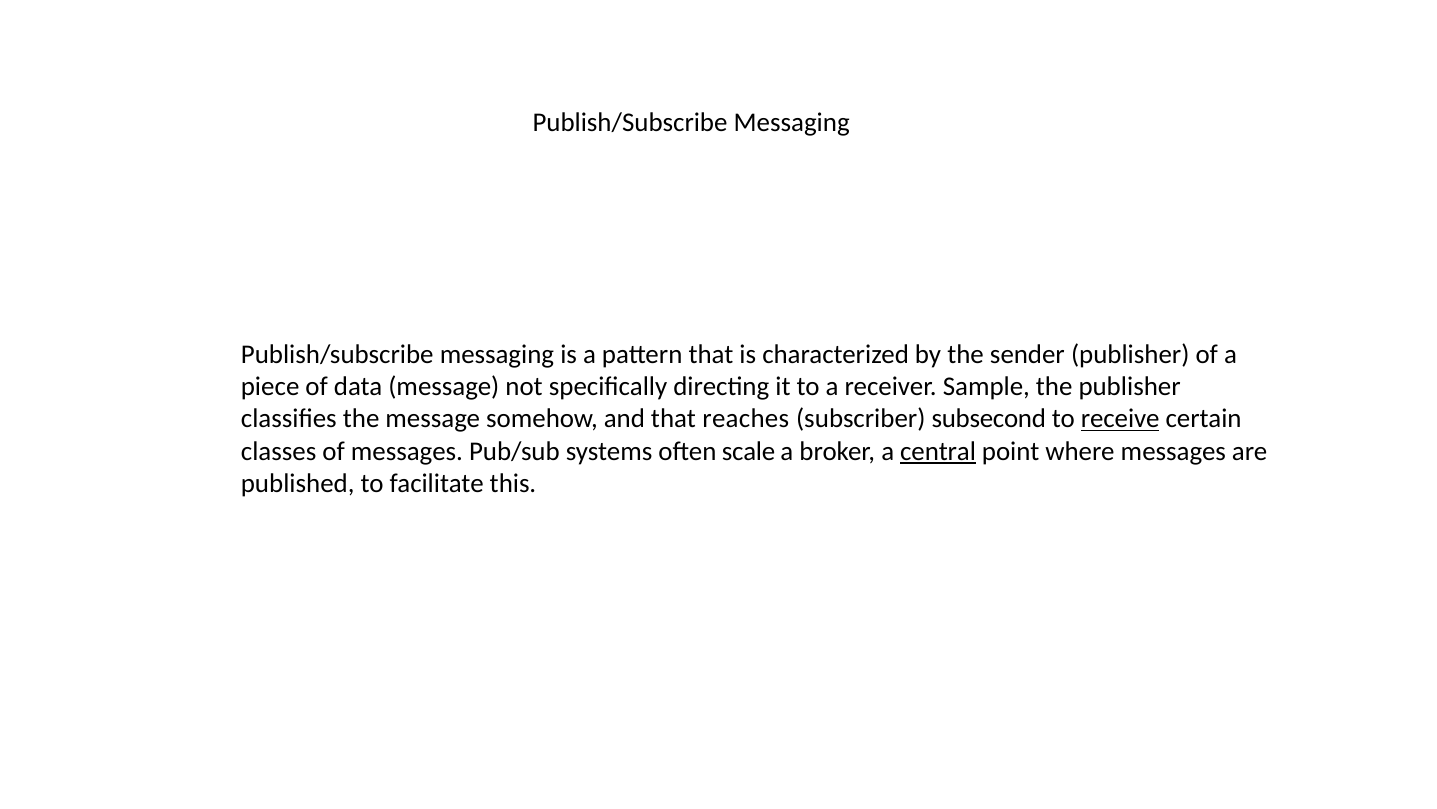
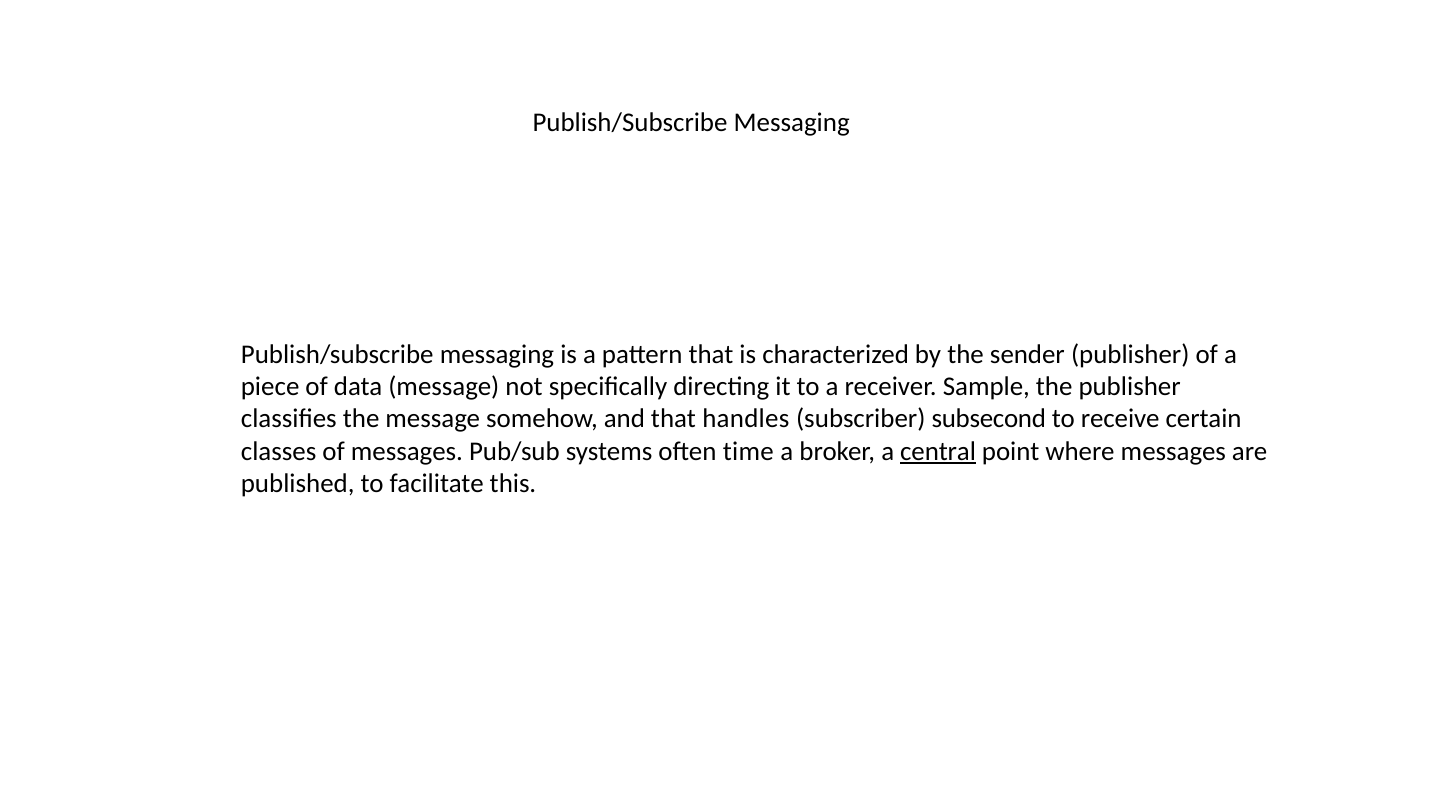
reaches: reaches -> handles (746, 419)
receive underline: present -> none (1120, 419)
scale: scale -> time (748, 451)
